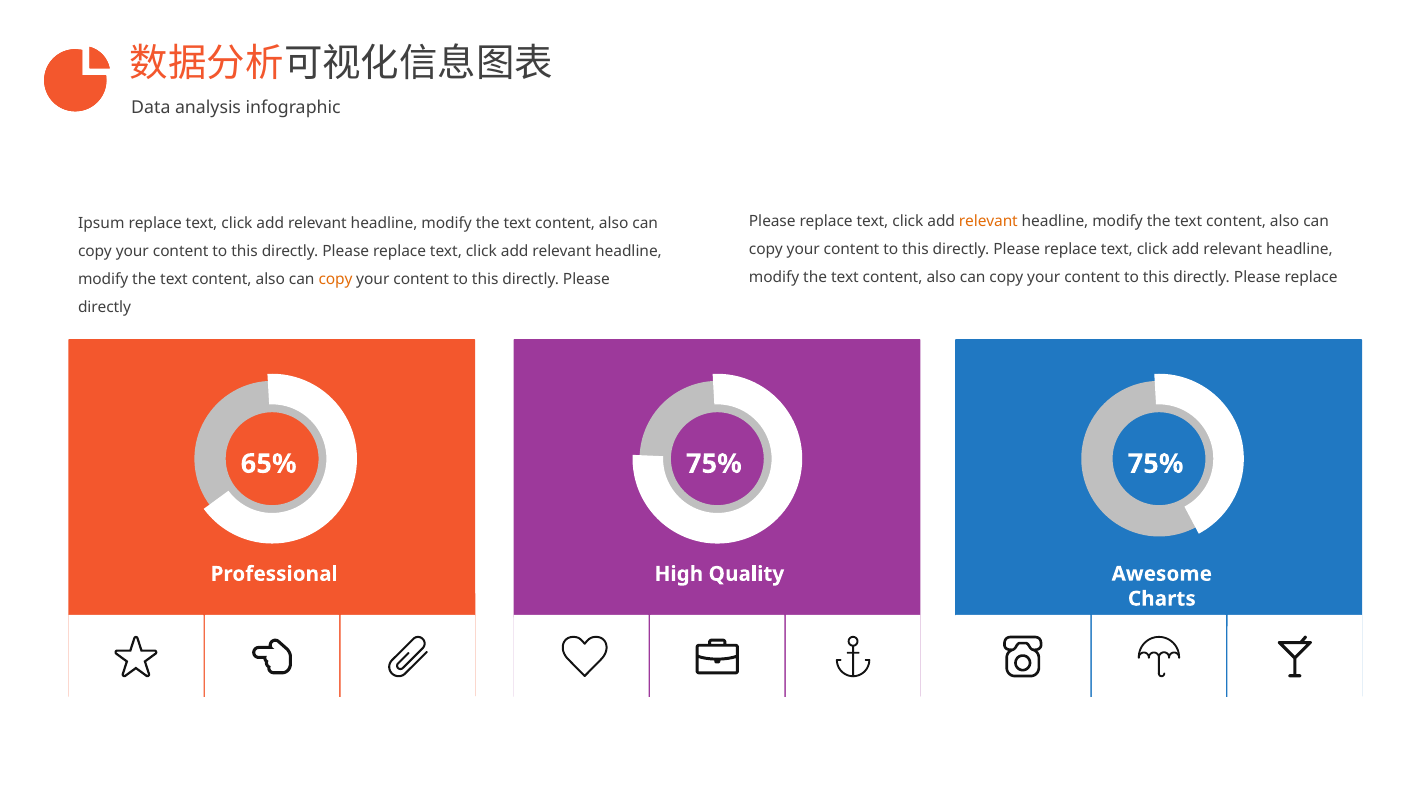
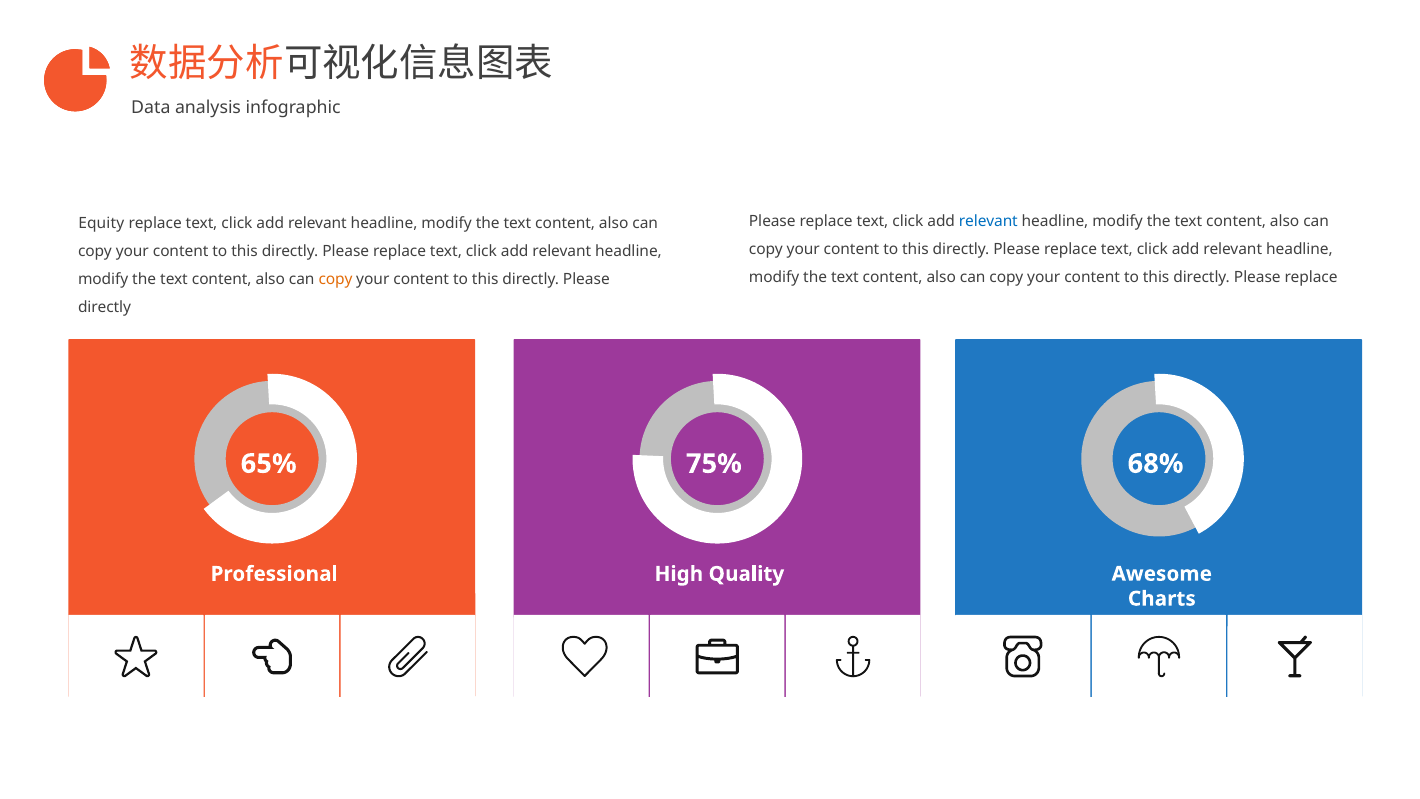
relevant colour: orange -> blue (988, 222)
Ipsum: Ipsum -> Equity (101, 223)
75%: 75% -> 68% (1156, 464)
